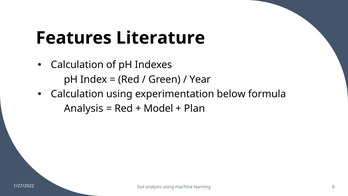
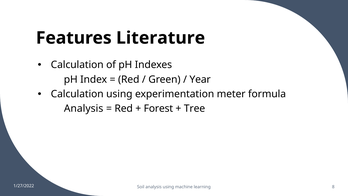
below: below -> meter (231, 94)
Model: Model -> Forest (158, 108)
Plan: Plan -> Tree (195, 108)
